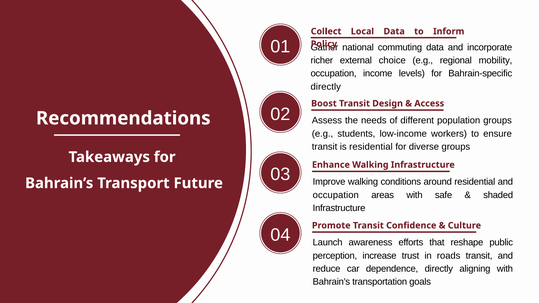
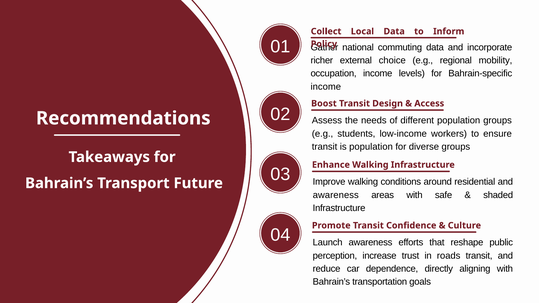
directly: directly -> income (326, 87)
is residential: residential -> population (371, 147)
occupation: occupation -> awareness (336, 195)
